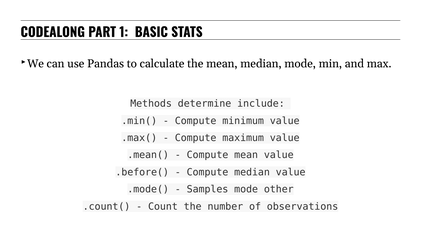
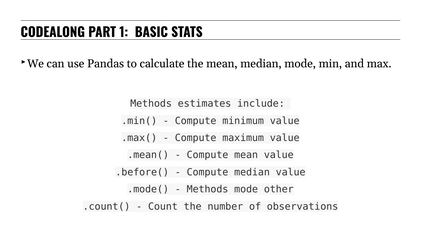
determine: determine -> estimates (205, 104)
Samples: Samples -> Methods (208, 190)
